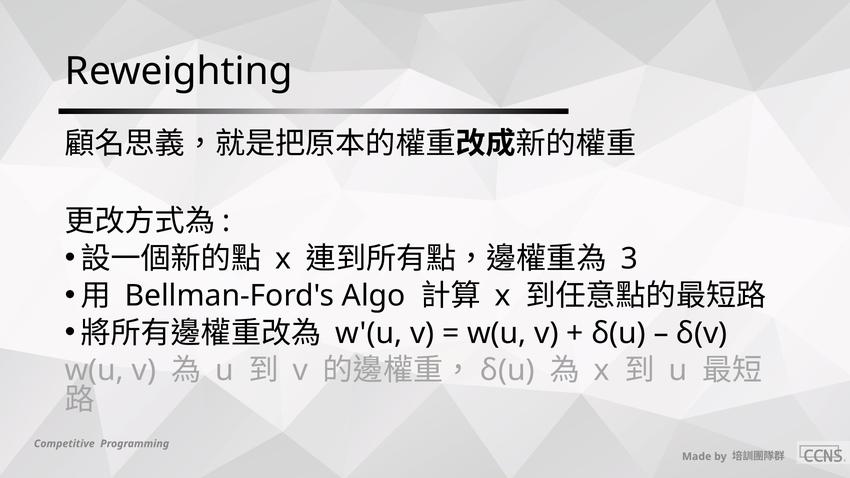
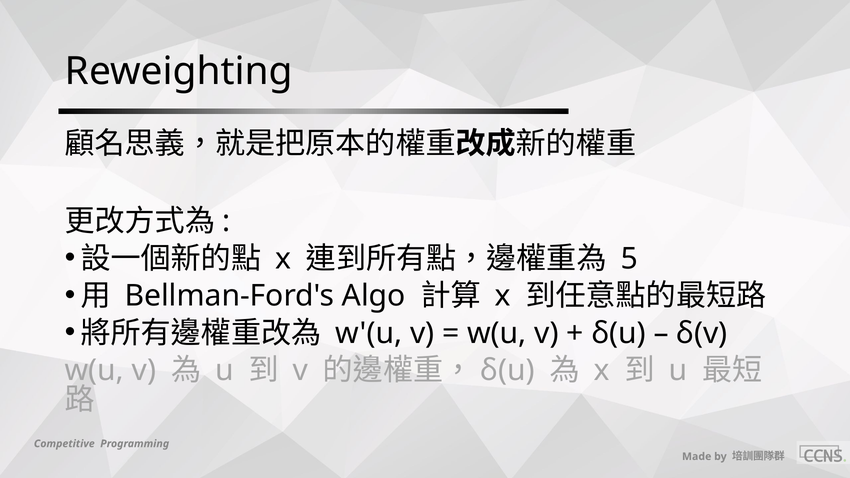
3: 3 -> 5 (629, 259)
